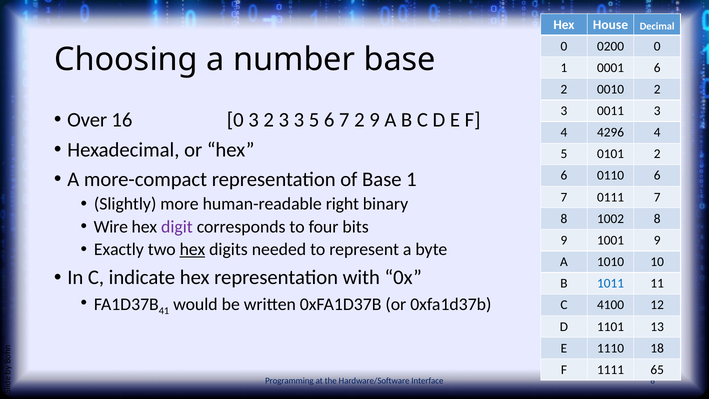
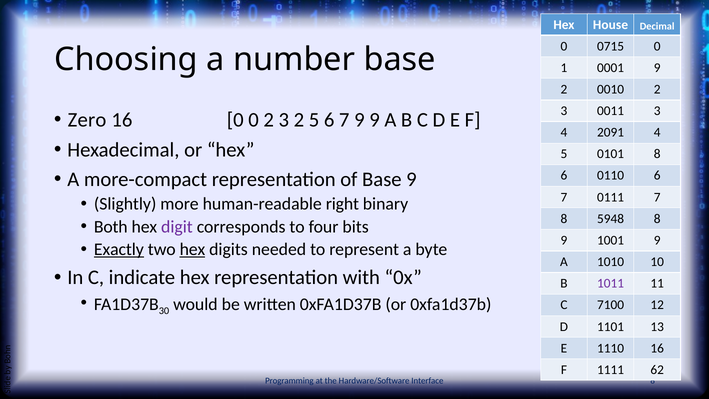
0200: 0200 -> 0715 (611, 46)
0001 6: 6 -> 9 (657, 68)
Over: Over -> Zero (87, 120)
0 3: 3 -> 0 (254, 120)
3 3: 3 -> 2 (299, 120)
7 2: 2 -> 9 (359, 120)
4296: 4296 -> 2091 (611, 132)
0101 2: 2 -> 8 (657, 154)
Base 1: 1 -> 9 (411, 179)
1002: 1002 -> 5948 (611, 219)
Wire: Wire -> Both (111, 227)
Exactly underline: none -> present (119, 249)
1011 colour: blue -> purple (611, 283)
41: 41 -> 30 (164, 311)
4100: 4100 -> 7100 (611, 305)
1110 18: 18 -> 16 (657, 348)
65: 65 -> 62 (657, 370)
